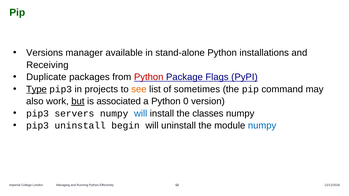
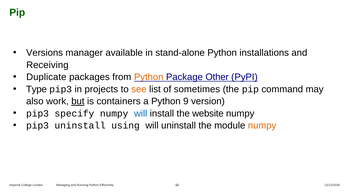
Python colour: red -> orange (149, 77)
Flags: Flags -> Other (217, 77)
Type underline: present -> none (36, 89)
associated: associated -> containers (119, 101)
0: 0 -> 9 (186, 101)
servers: servers -> specify (74, 114)
classes: classes -> website (208, 114)
begin: begin -> using (126, 126)
numpy colour: blue -> orange (262, 126)
